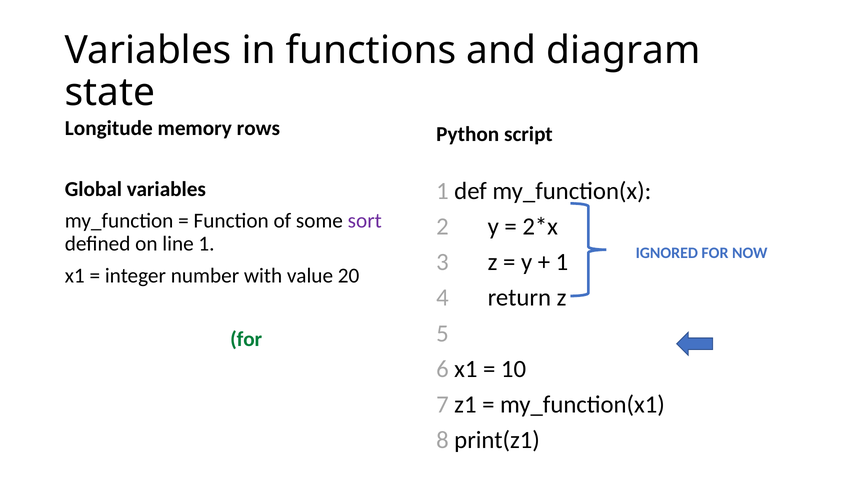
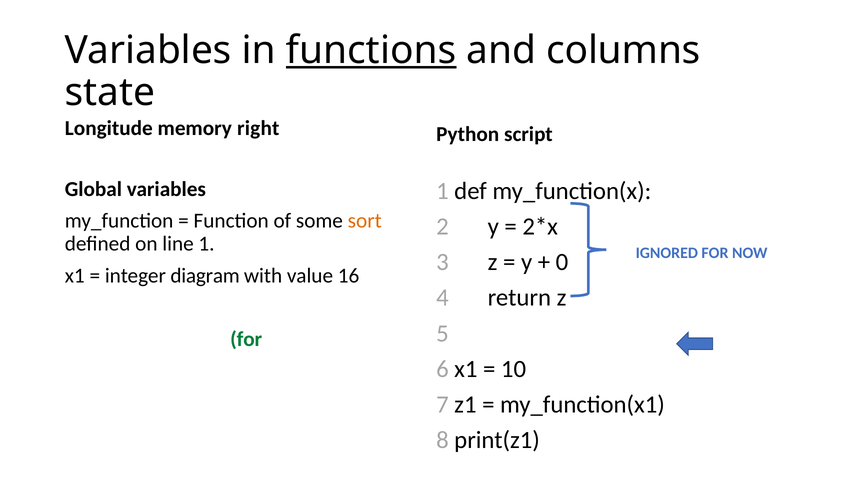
functions underline: none -> present (371, 50)
diagram: diagram -> columns (623, 50)
rows: rows -> right (258, 128)
sort colour: purple -> orange (365, 221)
1: 1 -> 0 (562, 262)
number: number -> diagram (205, 275)
20: 20 -> 16 (349, 275)
